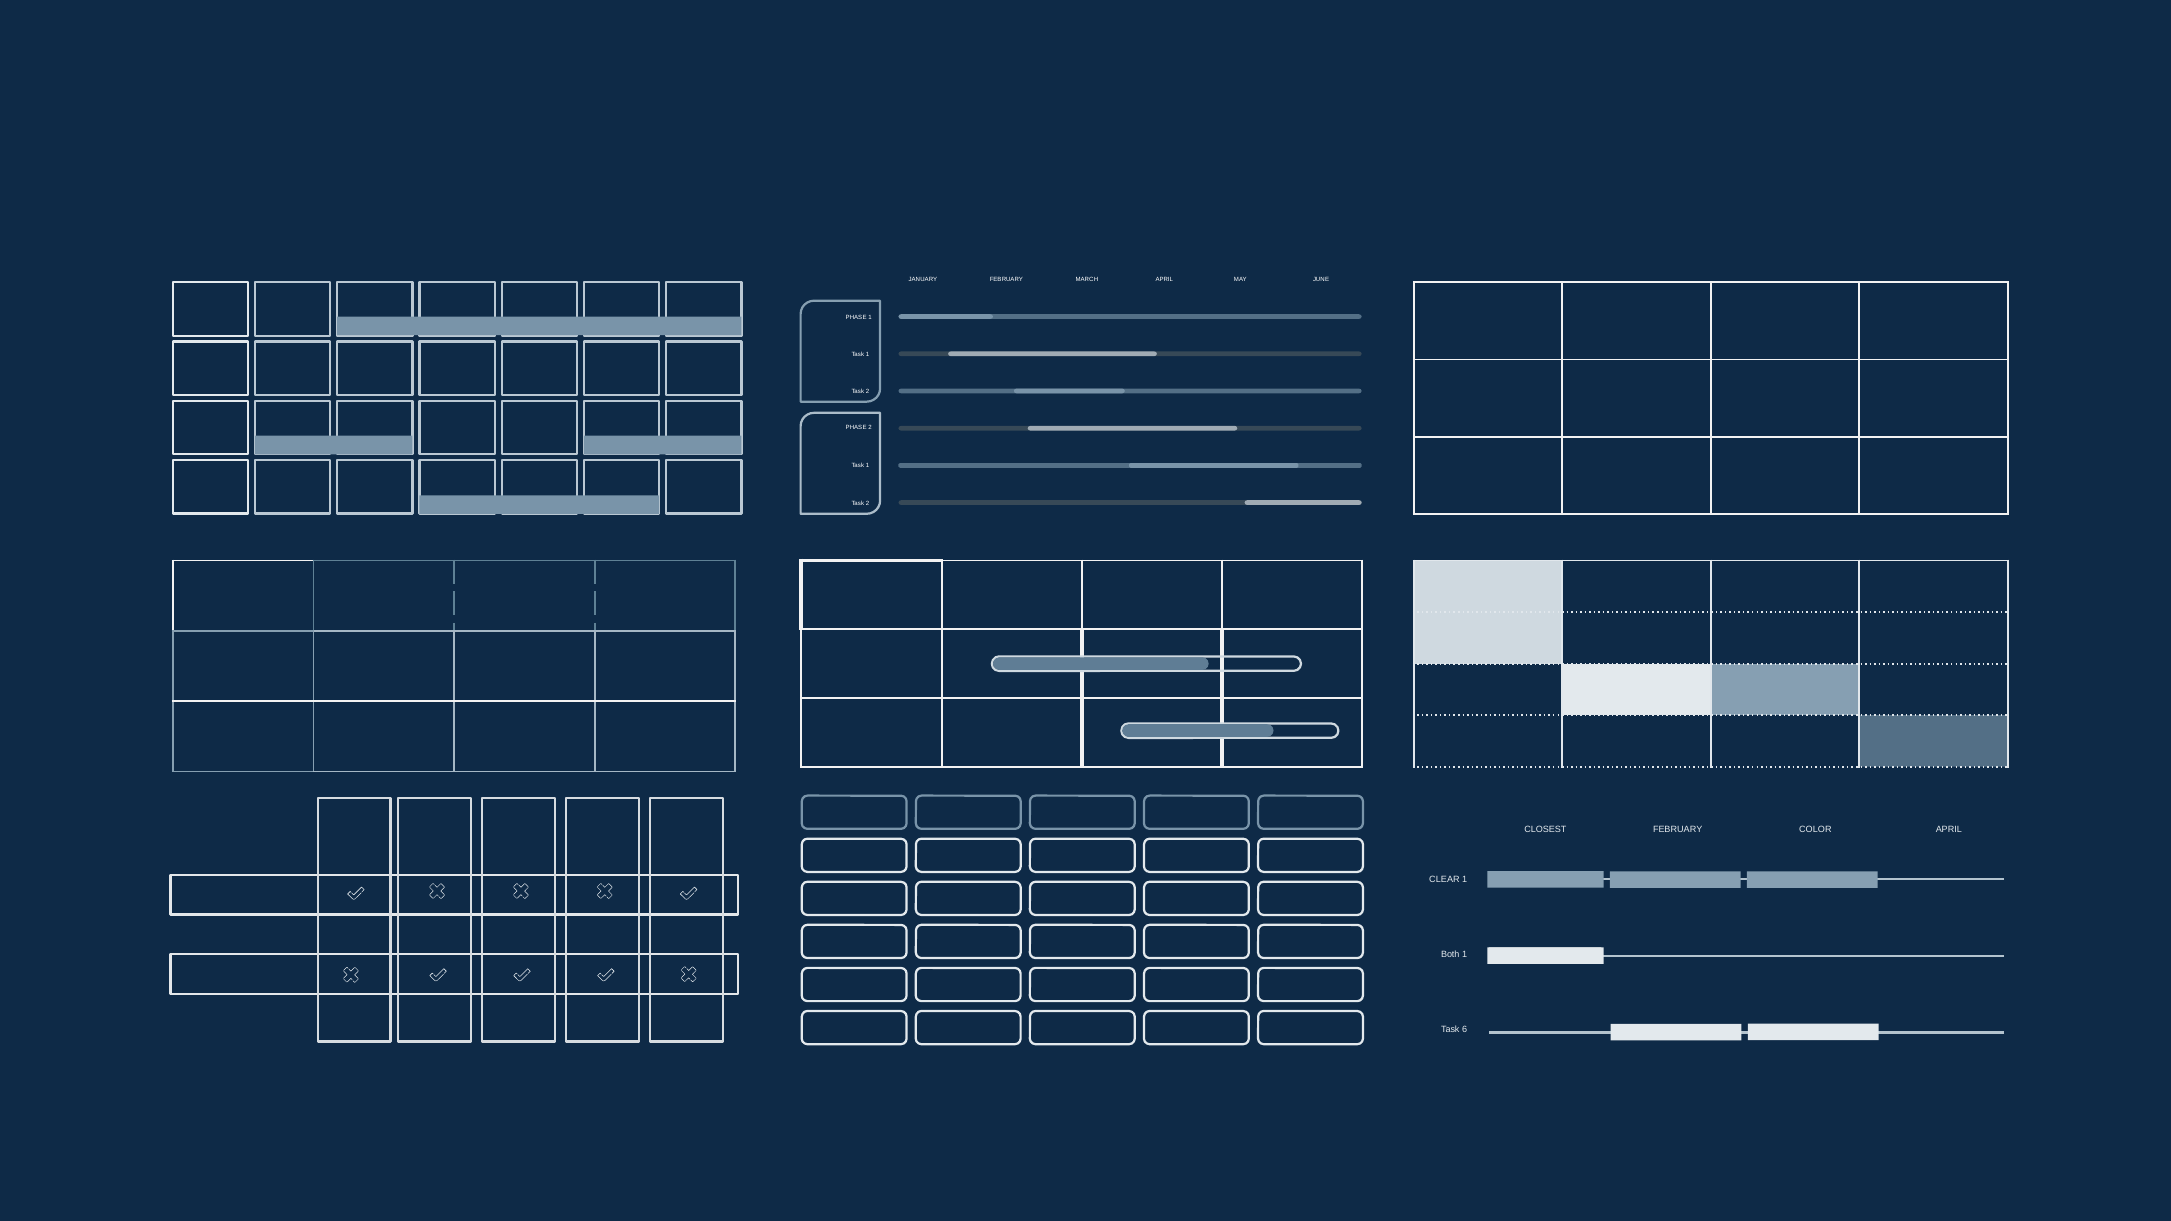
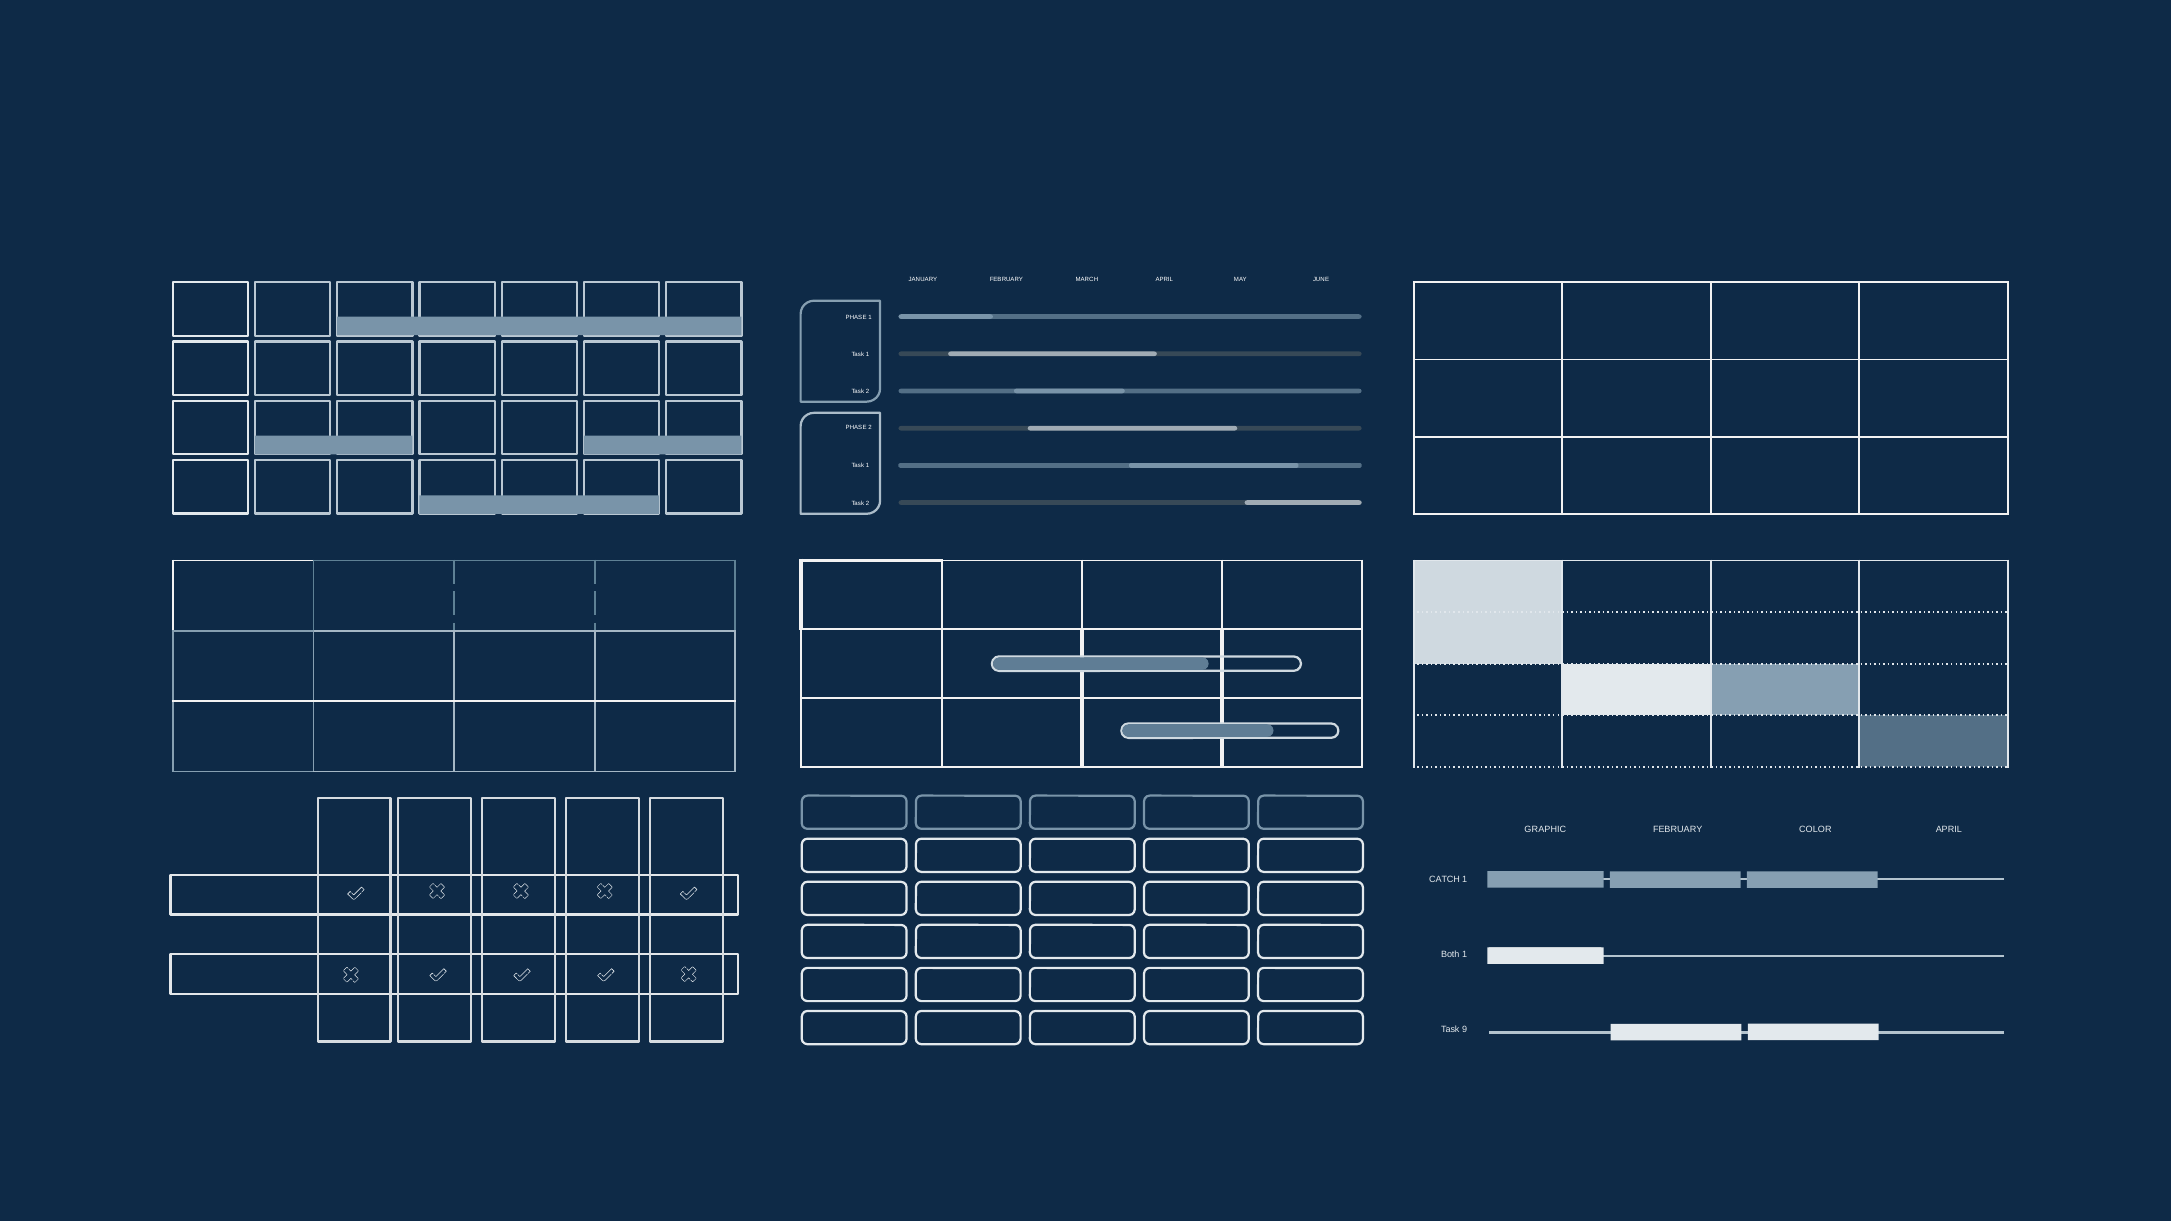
CLOSEST: CLOSEST -> GRAPHIC (1545, 830)
CLEAR: CLEAR -> CATCH (1445, 880)
6: 6 -> 9 (1465, 1030)
